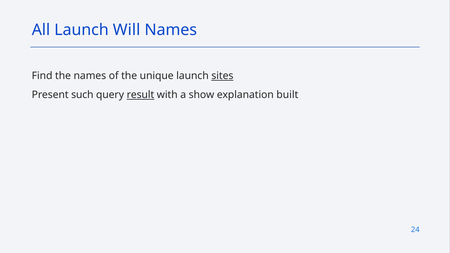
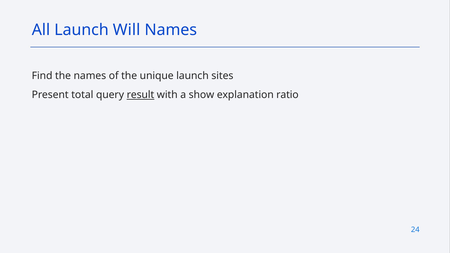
sites underline: present -> none (222, 76)
such: such -> total (82, 95)
built: built -> ratio (287, 95)
